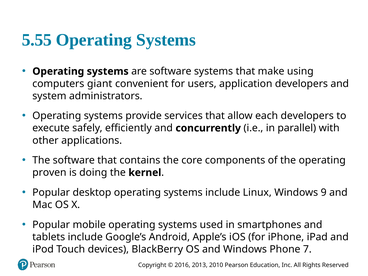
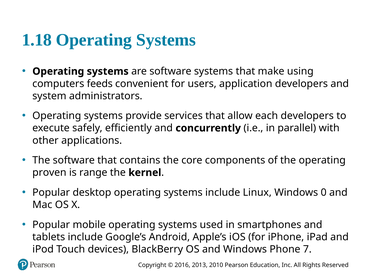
5.55: 5.55 -> 1.18 (37, 40)
giant: giant -> feeds (100, 84)
doing: doing -> range (93, 173)
9: 9 -> 0 (324, 193)
